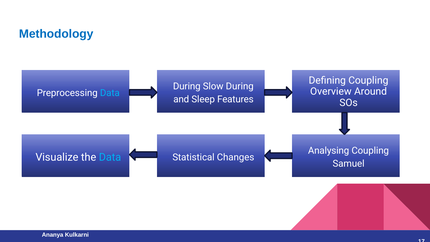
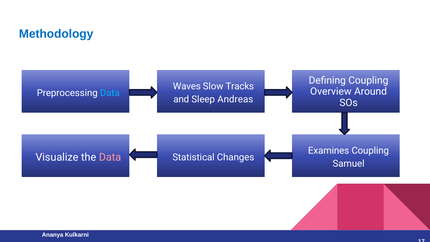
During: During -> Waves (187, 86)
Slow During: During -> Tracks (240, 86)
Features: Features -> Andreas (235, 99)
Analysing: Analysing -> Examines (329, 151)
Data colour: light blue -> pink (110, 157)
